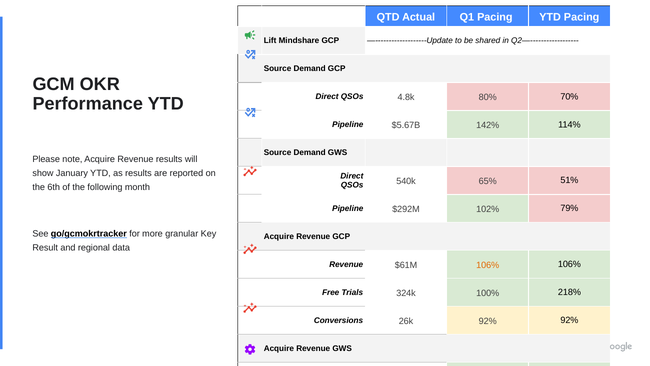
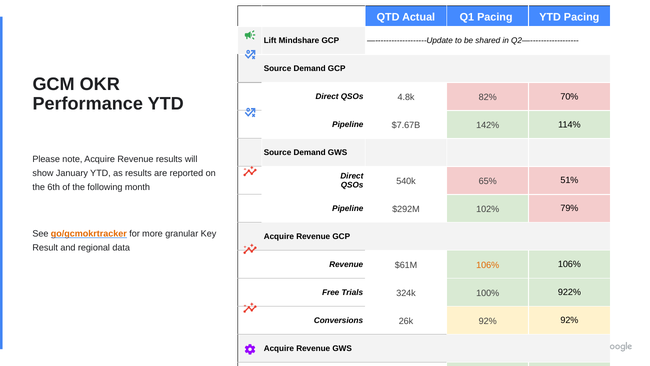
80%: 80% -> 82% (488, 97)
$5.67B: $5.67B -> $7.67B (406, 125)
go/gcmokrtracker colour: black -> orange (89, 233)
218%: 218% -> 922% (569, 292)
